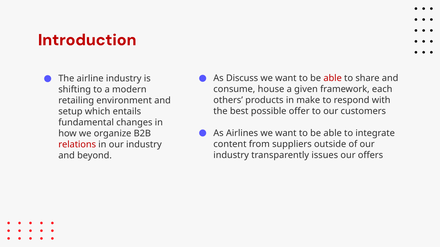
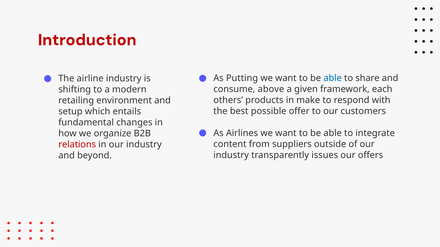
Discuss: Discuss -> Putting (242, 78)
able colour: red -> blue (333, 78)
house: house -> above (271, 89)
